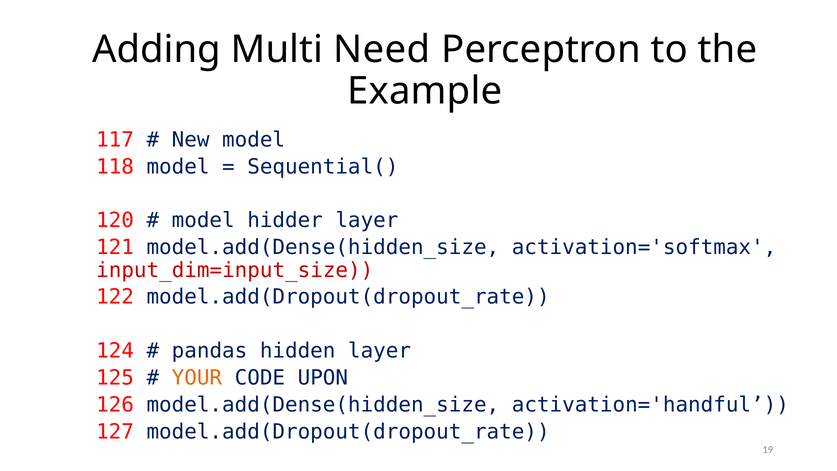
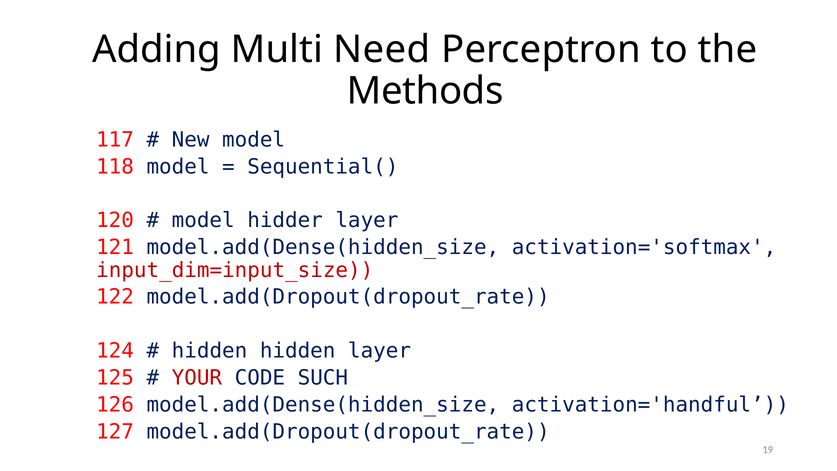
Example: Example -> Methods (425, 91)
pandas: pandas -> hidden (210, 351)
YOUR colour: orange -> red (197, 378)
UPON: UPON -> SUCH (323, 378)
